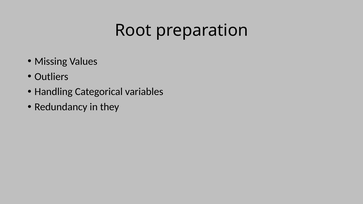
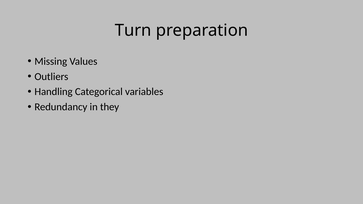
Root: Root -> Turn (133, 30)
